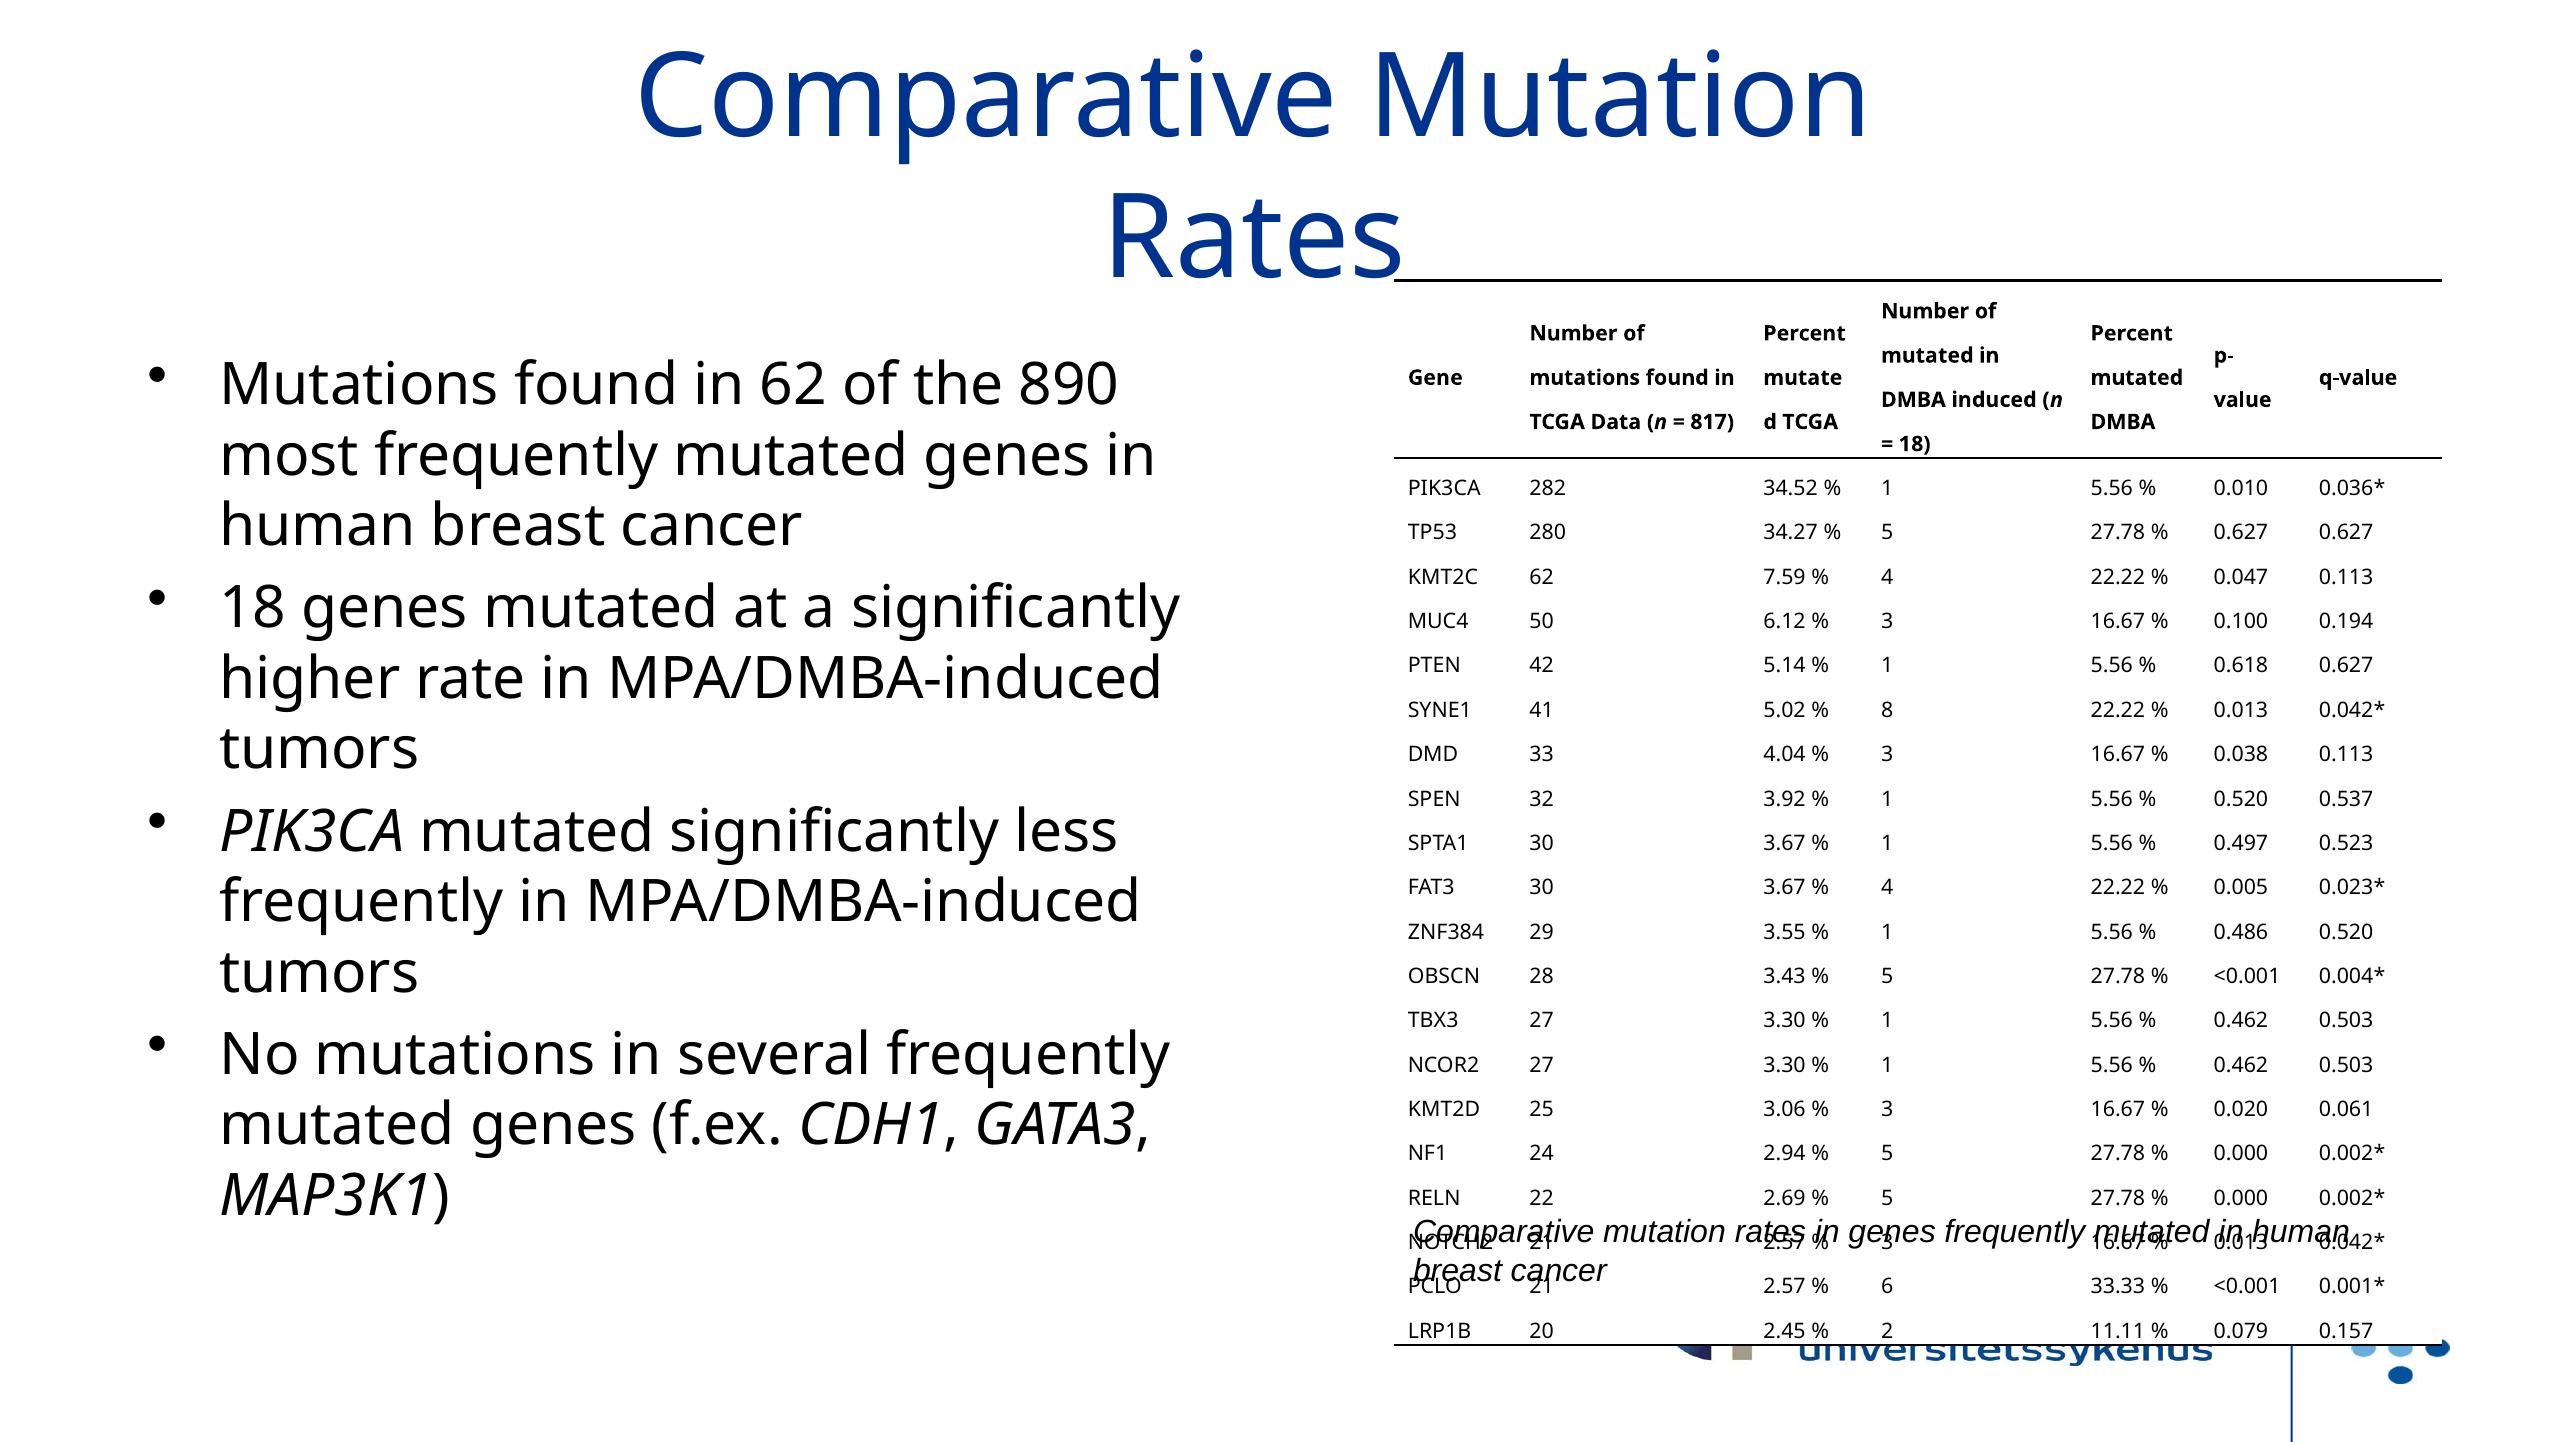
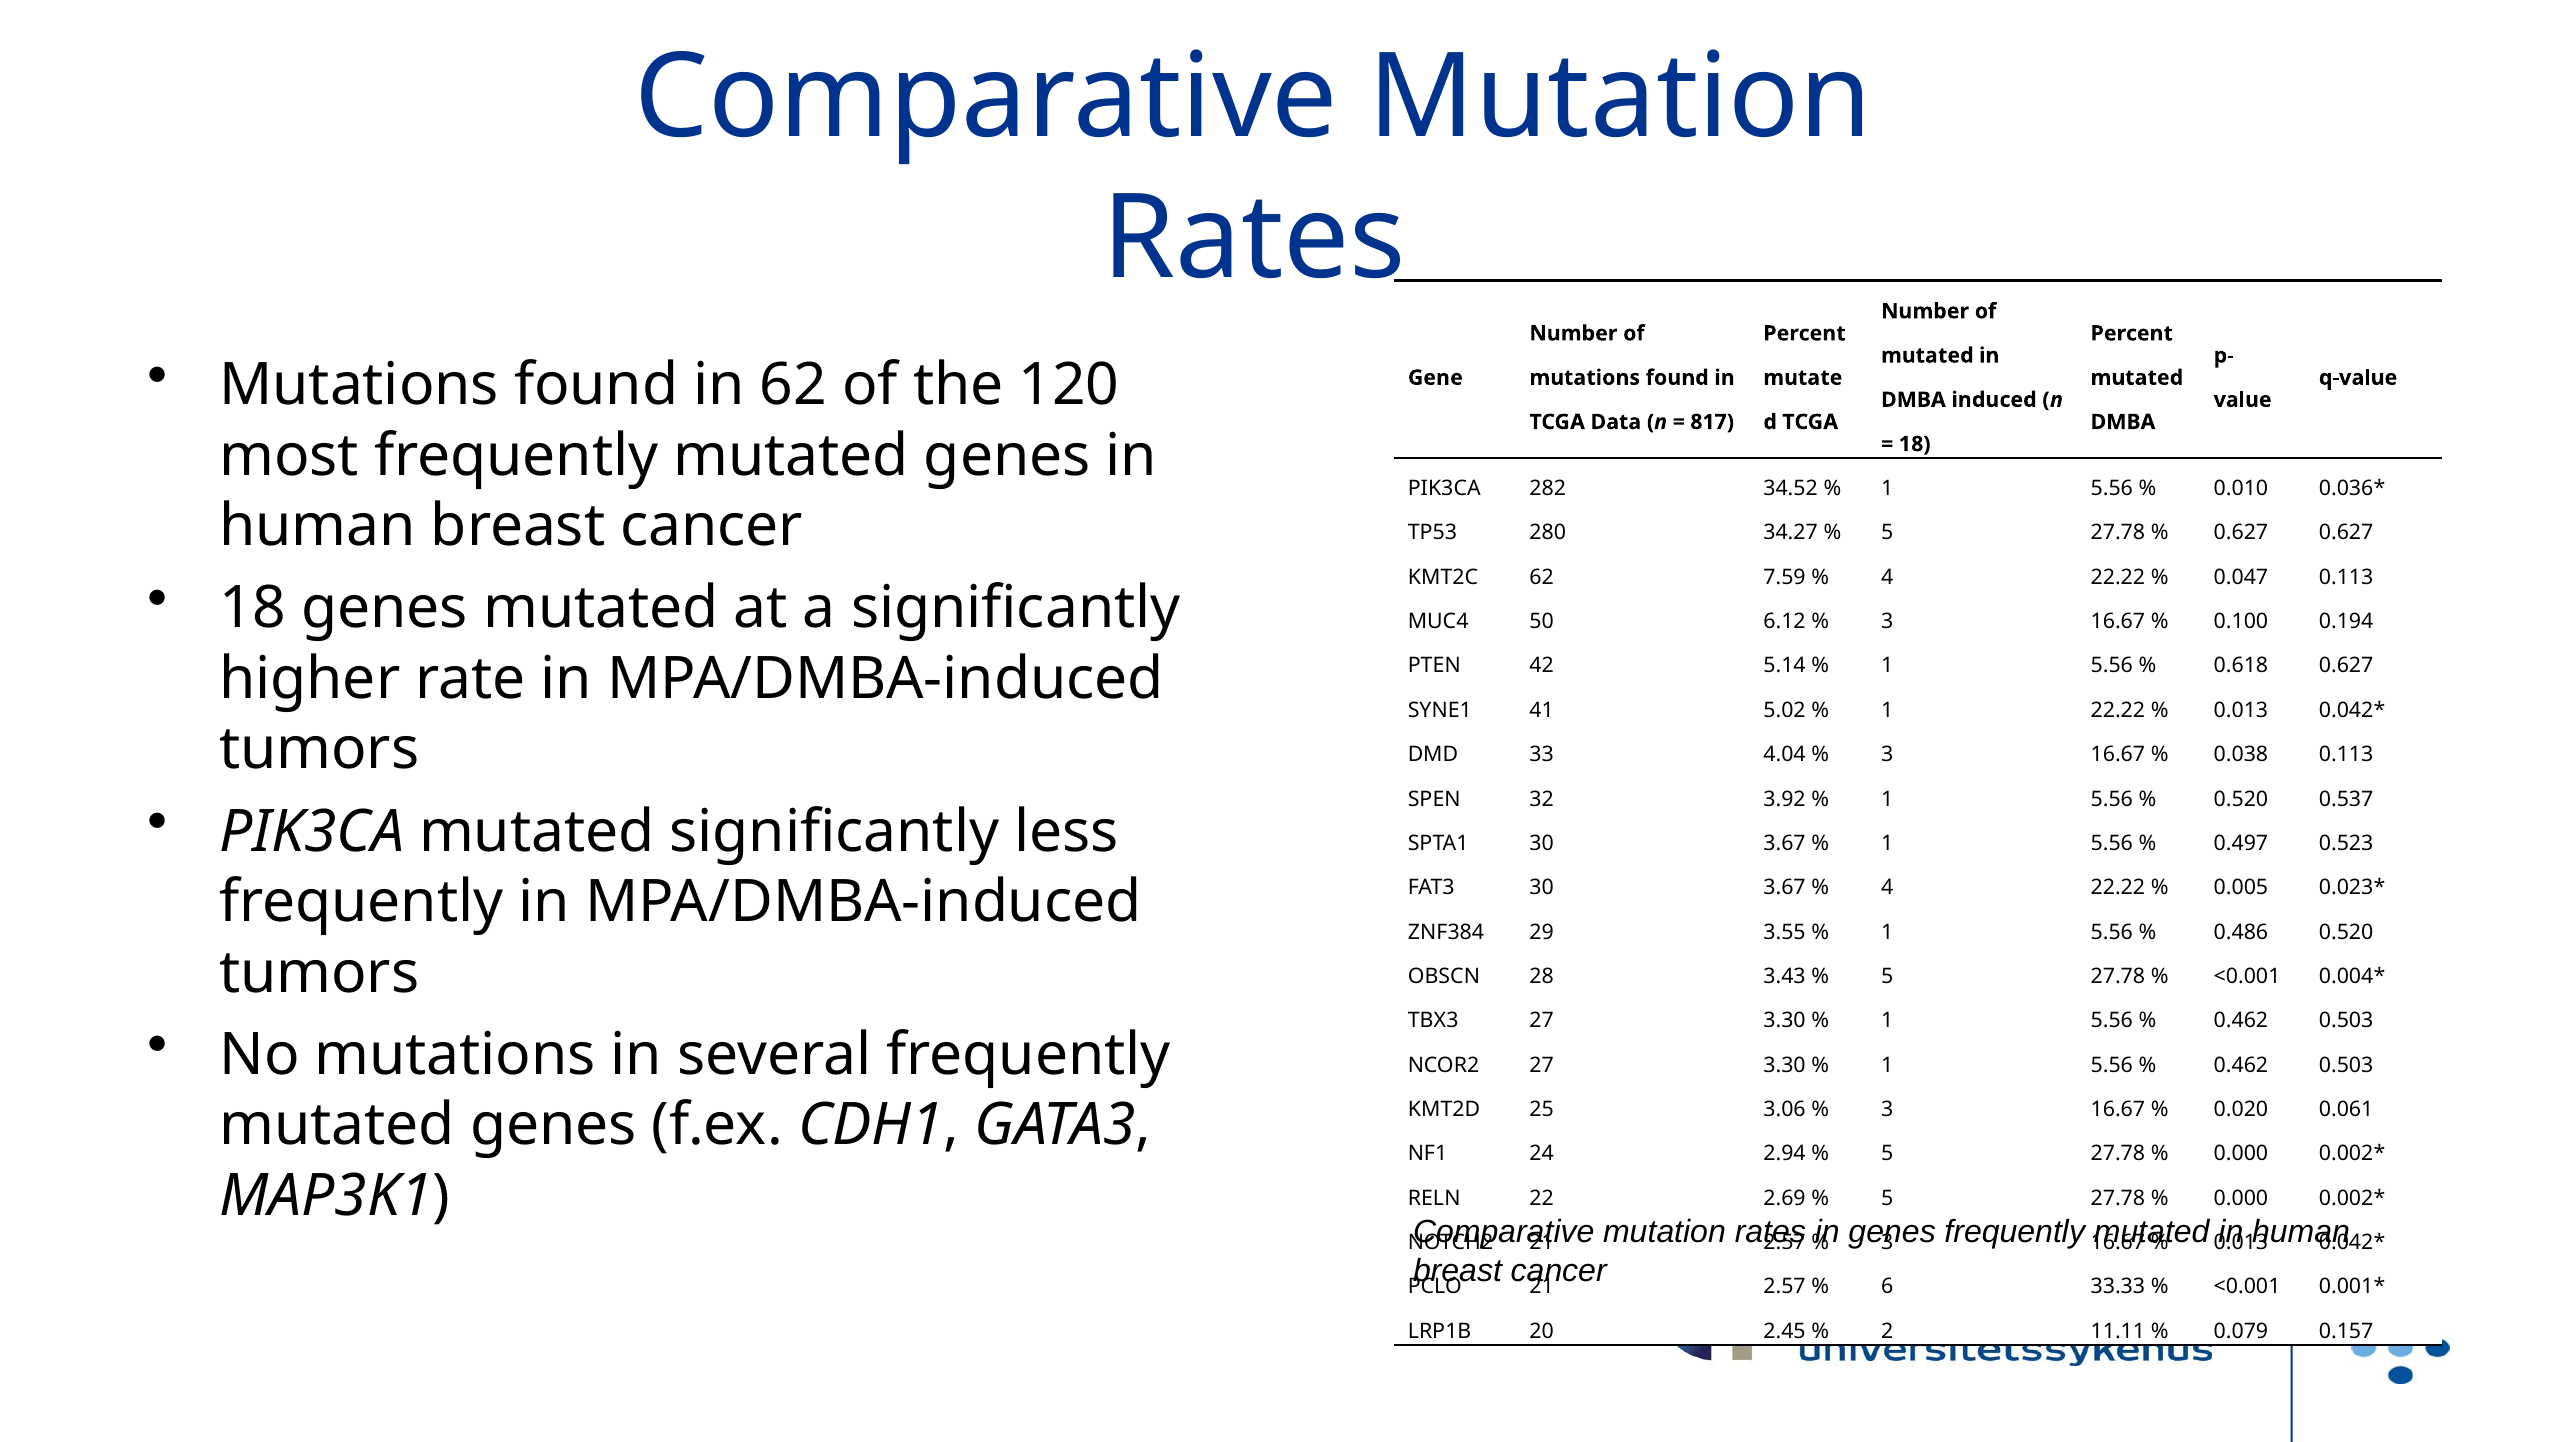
890: 890 -> 120 (1069, 385)
8: 8 -> 1 (1887, 710)
